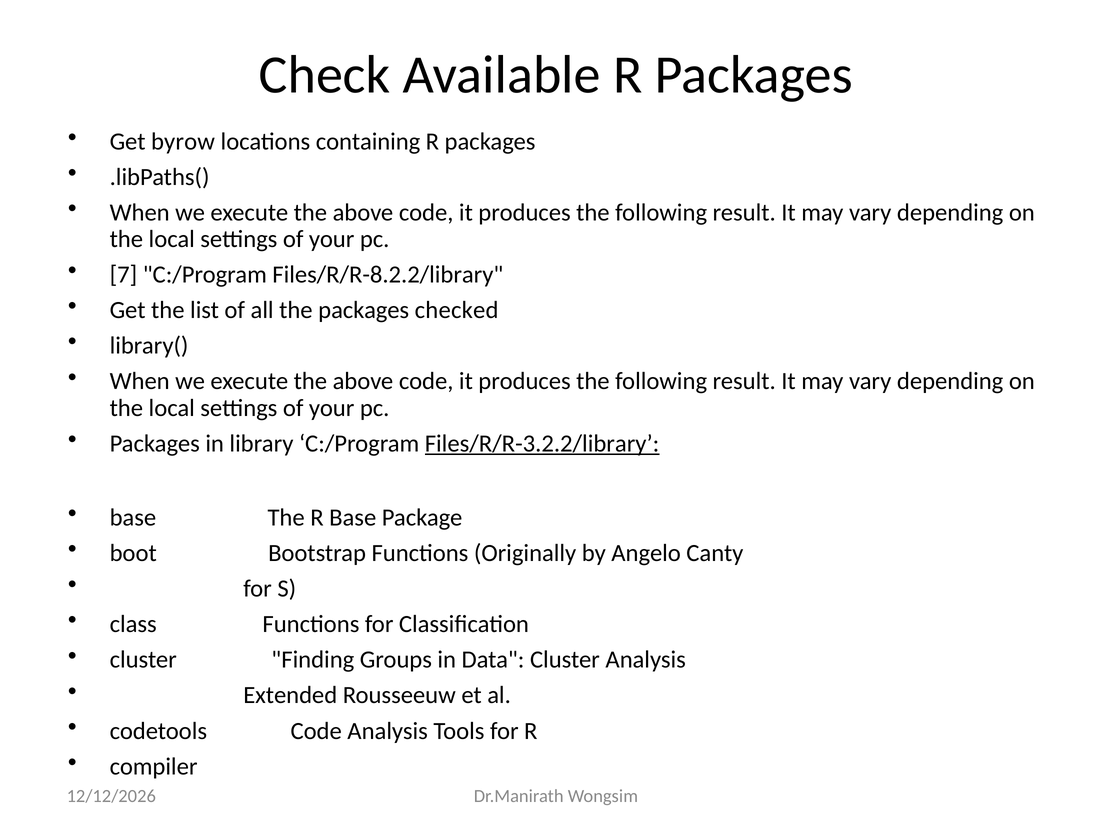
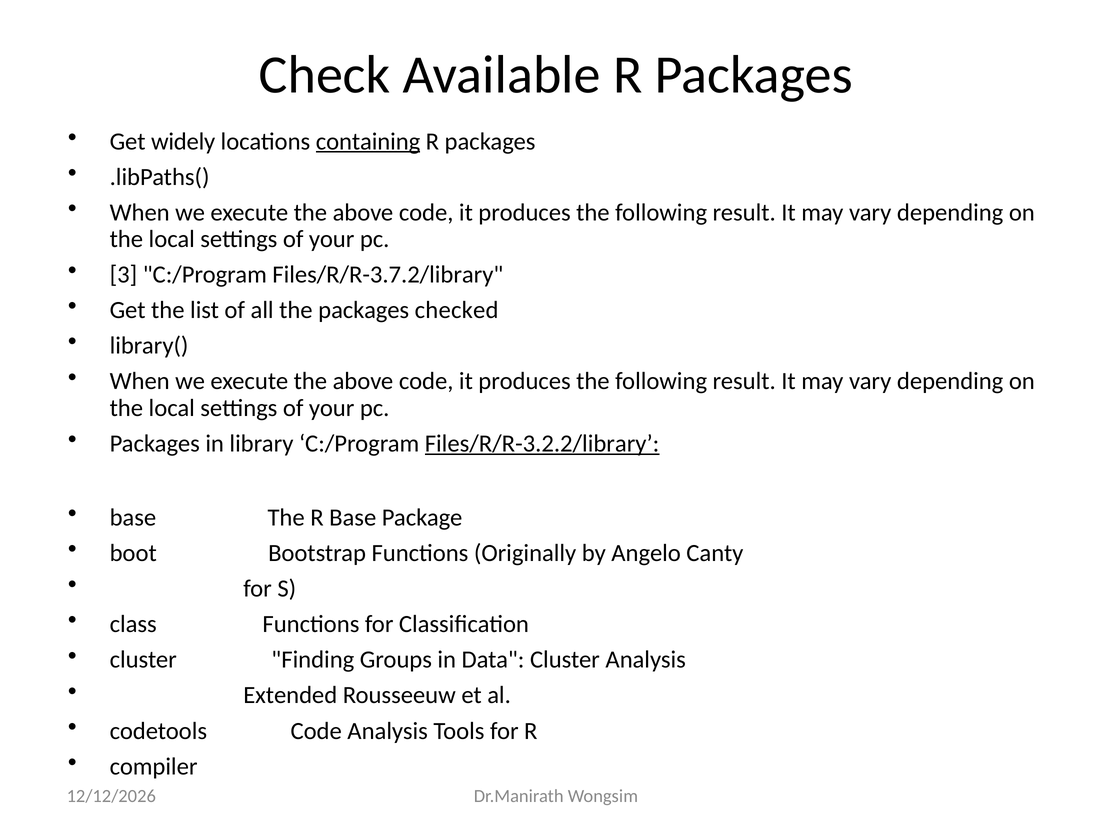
byrow: byrow -> widely (183, 141)
containing underline: none -> present (368, 141)
7: 7 -> 3 (123, 275)
Files/R/R-8.2.2/library: Files/R/R-8.2.2/library -> Files/R/R-3.7.2/library (388, 275)
